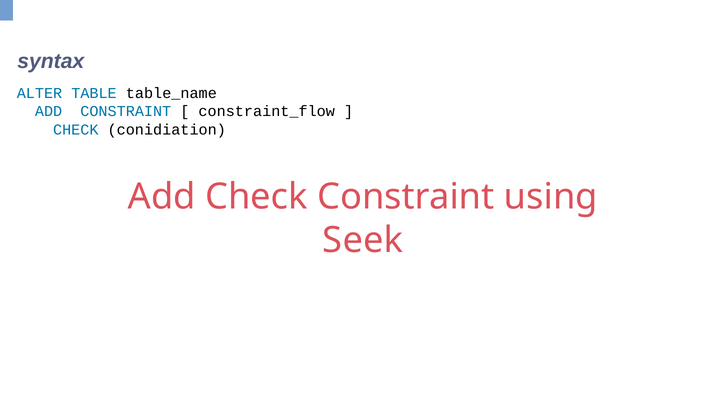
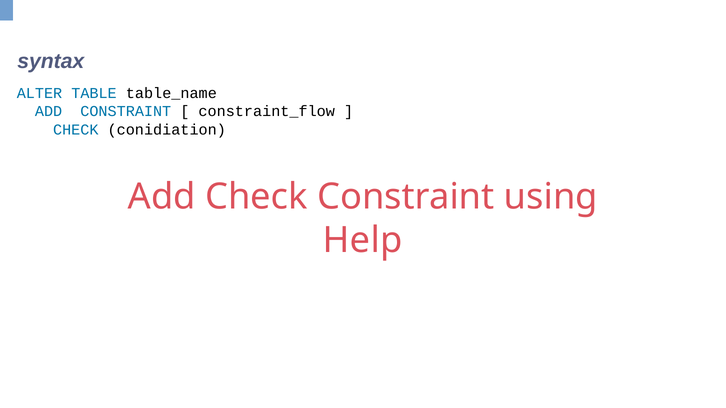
Seek: Seek -> Help (363, 240)
